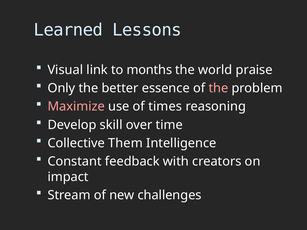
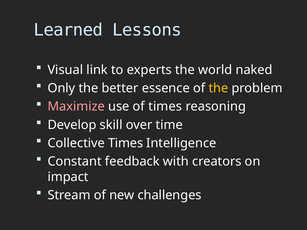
months: months -> experts (149, 70)
praise: praise -> naked (254, 70)
the colour: pink -> yellow (218, 88)
Collective Them: Them -> Times (126, 143)
